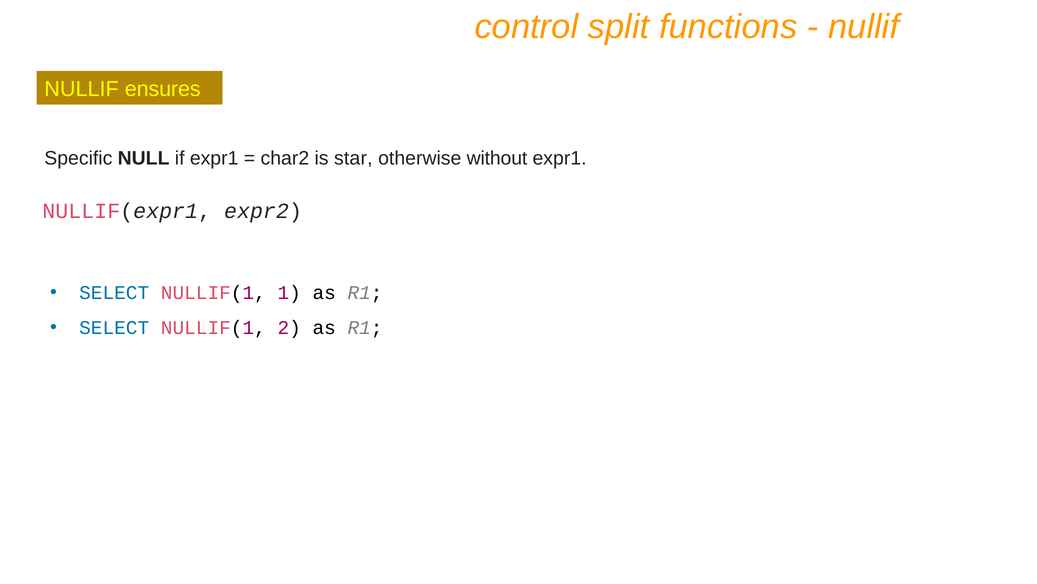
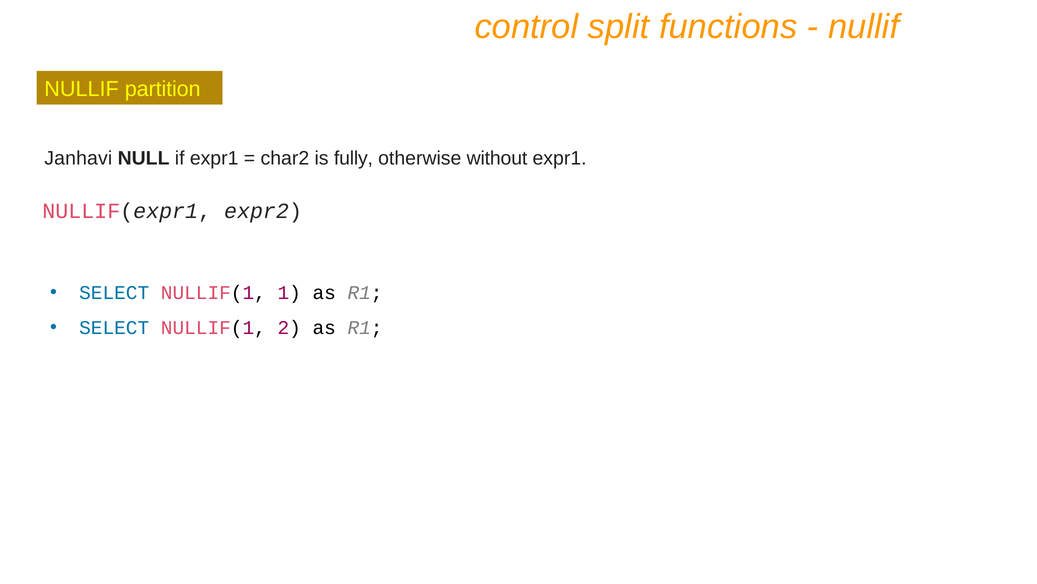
ensures: ensures -> partition (163, 89)
Specific: Specific -> Janhavi (78, 158)
star: star -> fully (353, 158)
